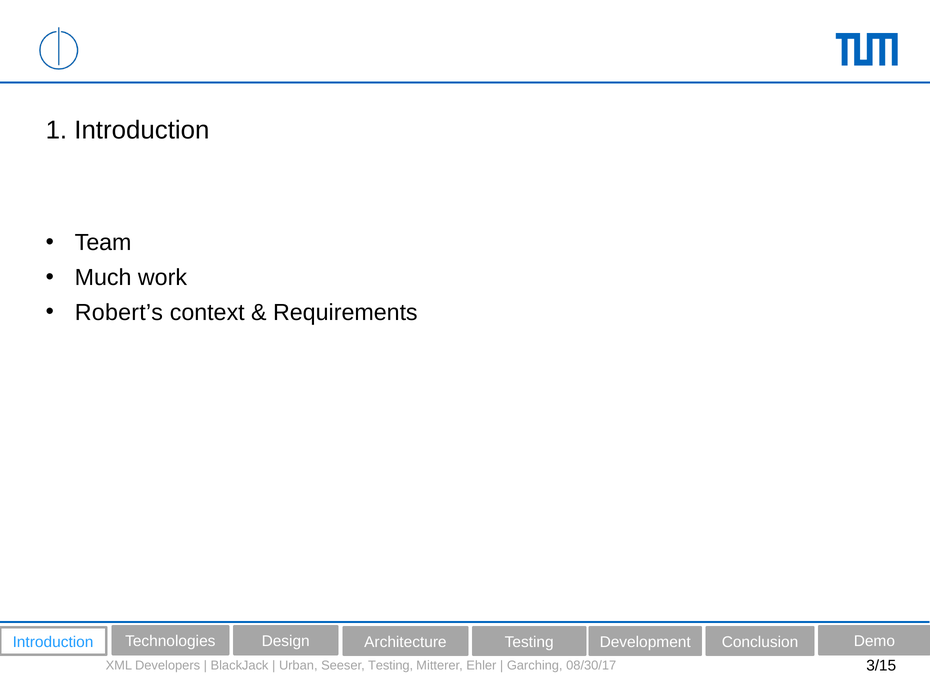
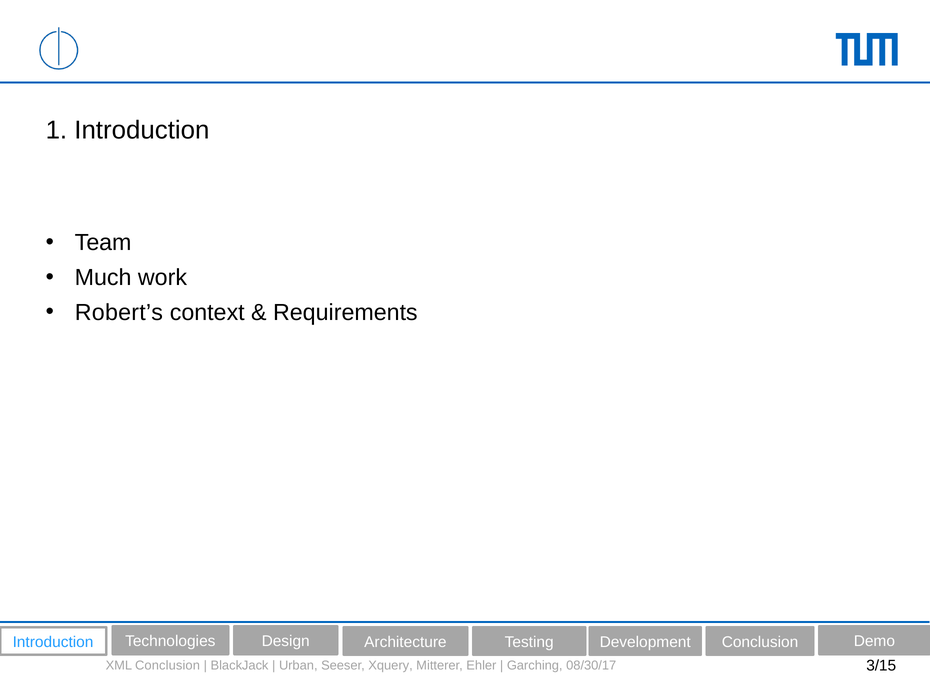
XML Developers: Developers -> Conclusion (167, 666)
Seeser Testing: Testing -> Xquery (391, 666)
